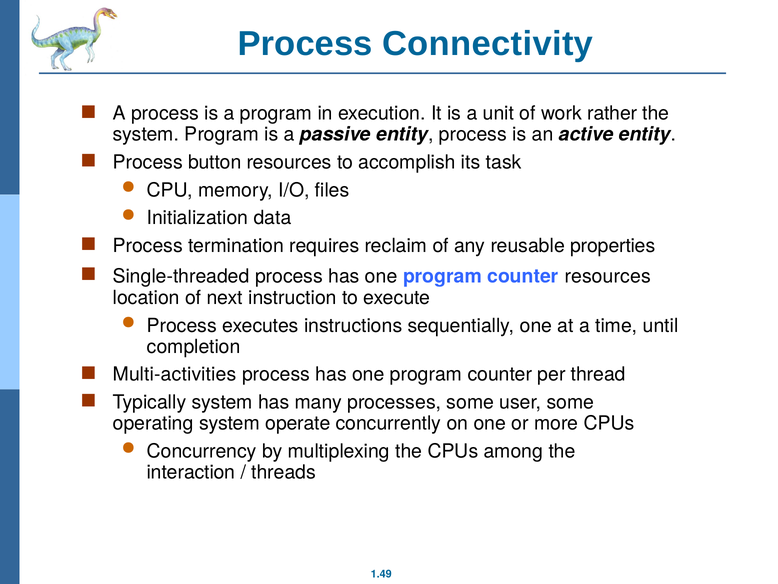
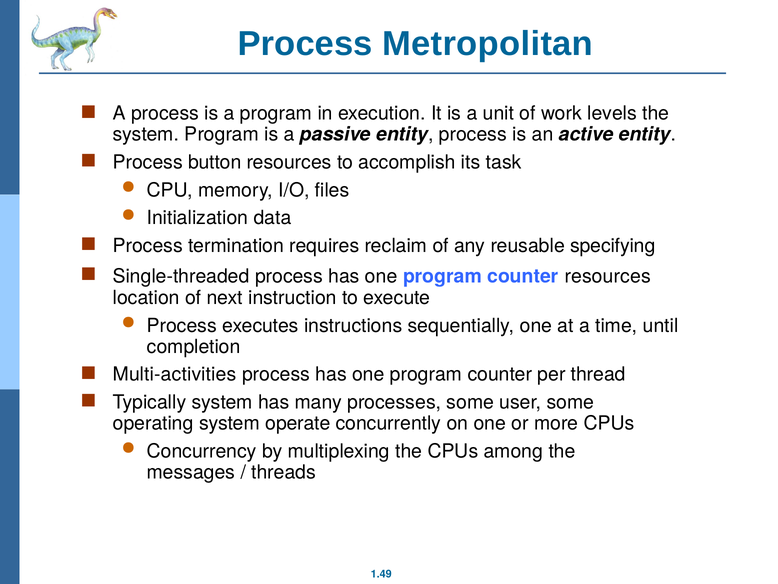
Connectivity: Connectivity -> Metropolitan (488, 44)
rather: rather -> levels (612, 113)
properties: properties -> specifying (613, 246)
interaction: interaction -> messages (191, 472)
